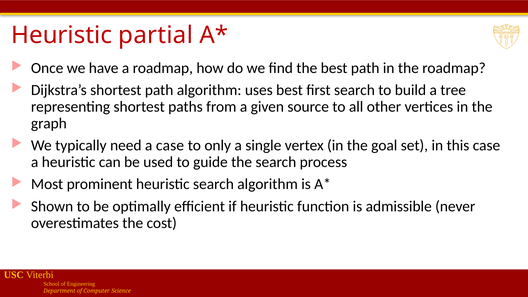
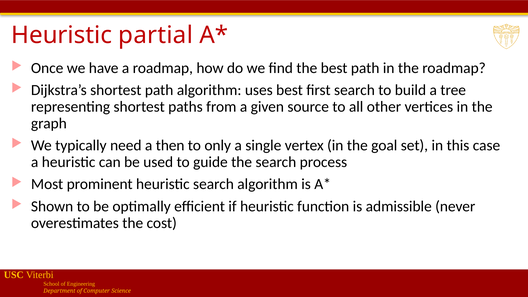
a case: case -> then (170, 145)
